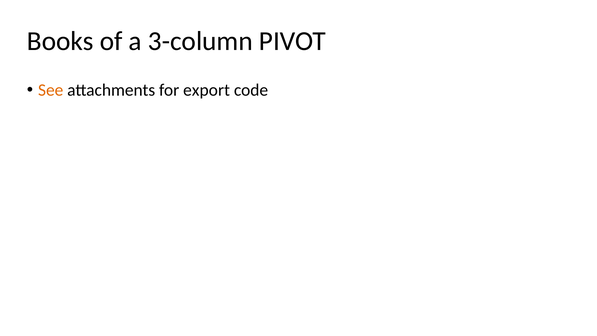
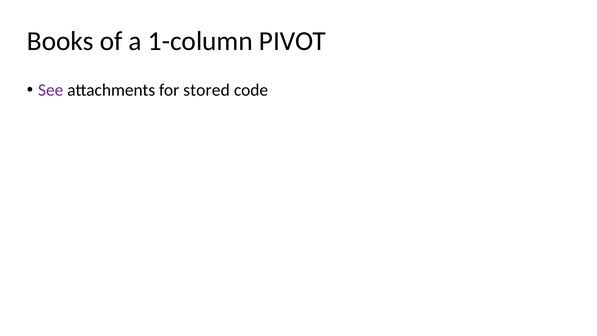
3-column: 3-column -> 1-column (200, 41)
See colour: orange -> purple (51, 90)
export: export -> stored (207, 90)
